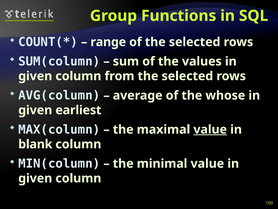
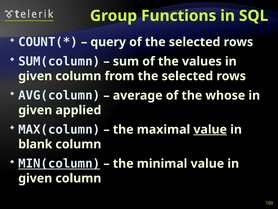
range: range -> query (108, 42)
earliest: earliest -> applied (78, 110)
MIN(column underline: none -> present (59, 163)
